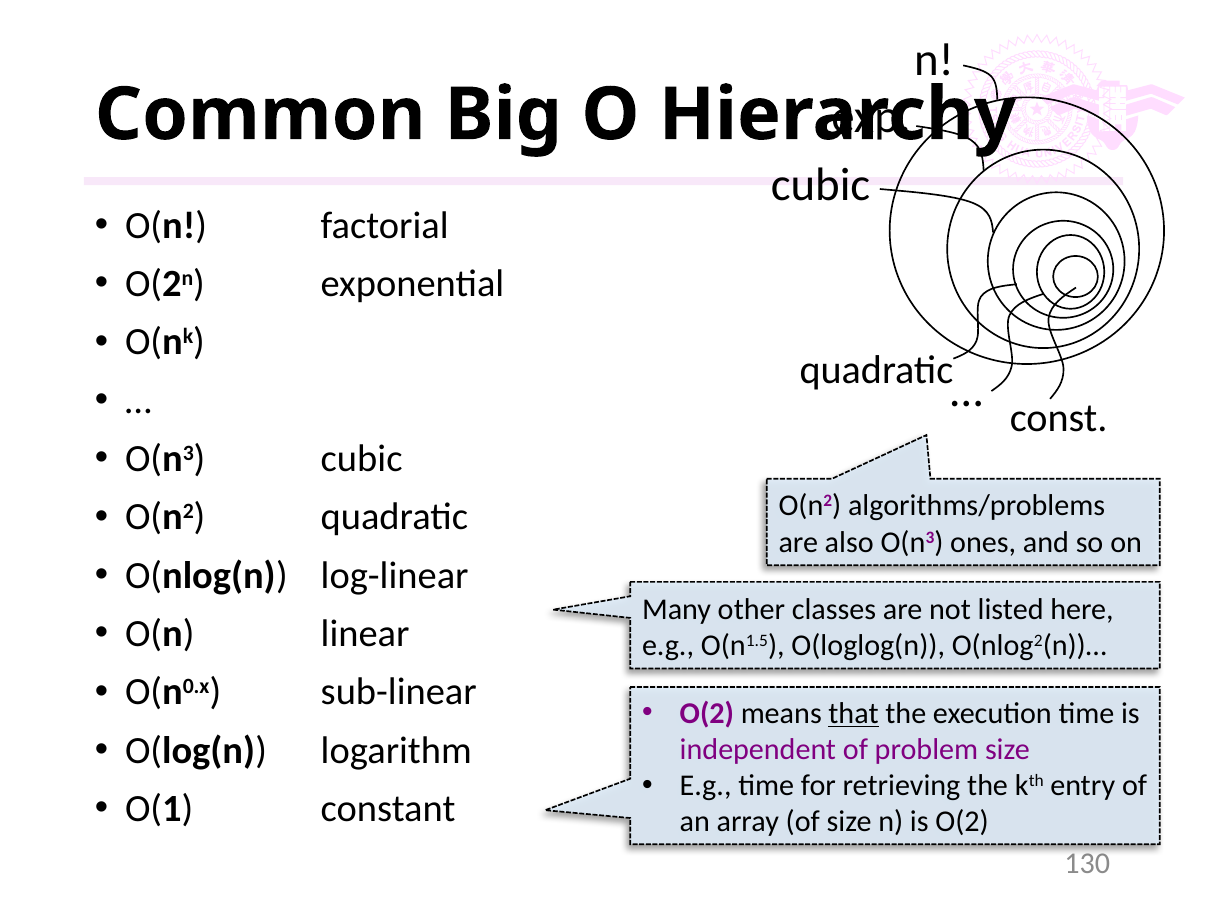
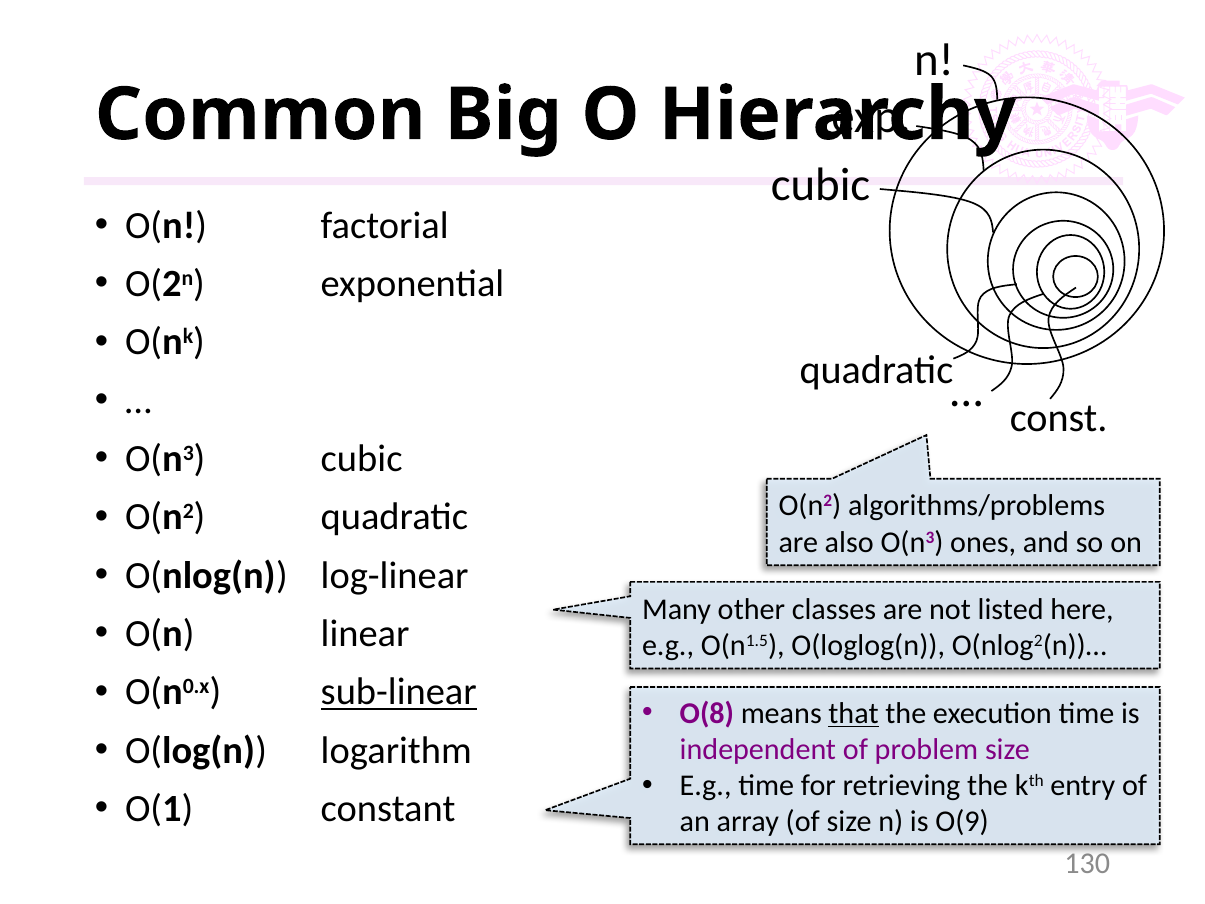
sub-linear underline: none -> present (399, 692)
O(2: O(2 -> O(8 (707, 713)
is O(2: O(2 -> O(9 (962, 822)
